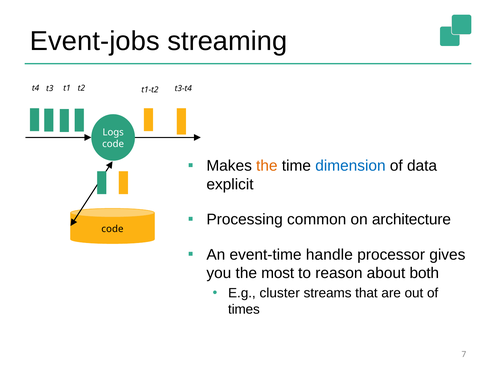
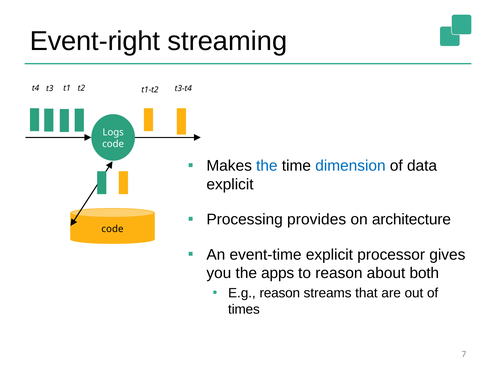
Event-jobs: Event-jobs -> Event-right (95, 41)
the colour: orange -> blue (267, 166)
common: common -> provides (317, 220)
event-time handle: handle -> explicit (329, 255)
most: most -> apps (278, 273)
E.g cluster: cluster -> reason (280, 293)
